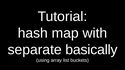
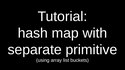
basically: basically -> primitive (91, 50)
